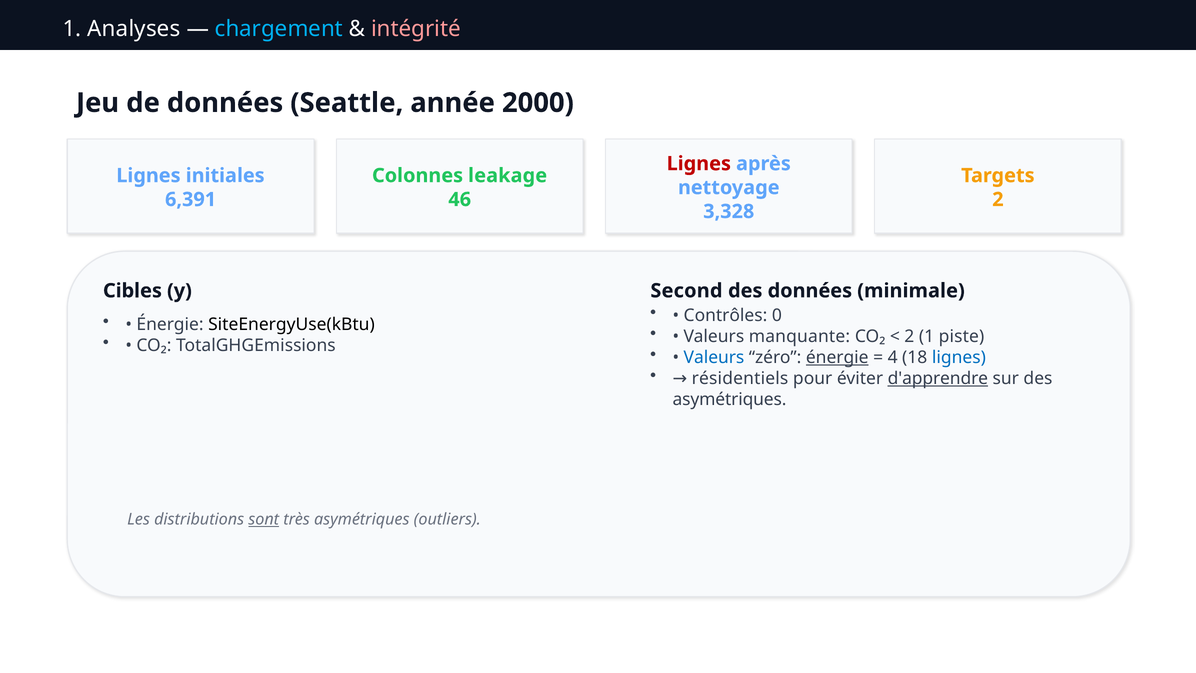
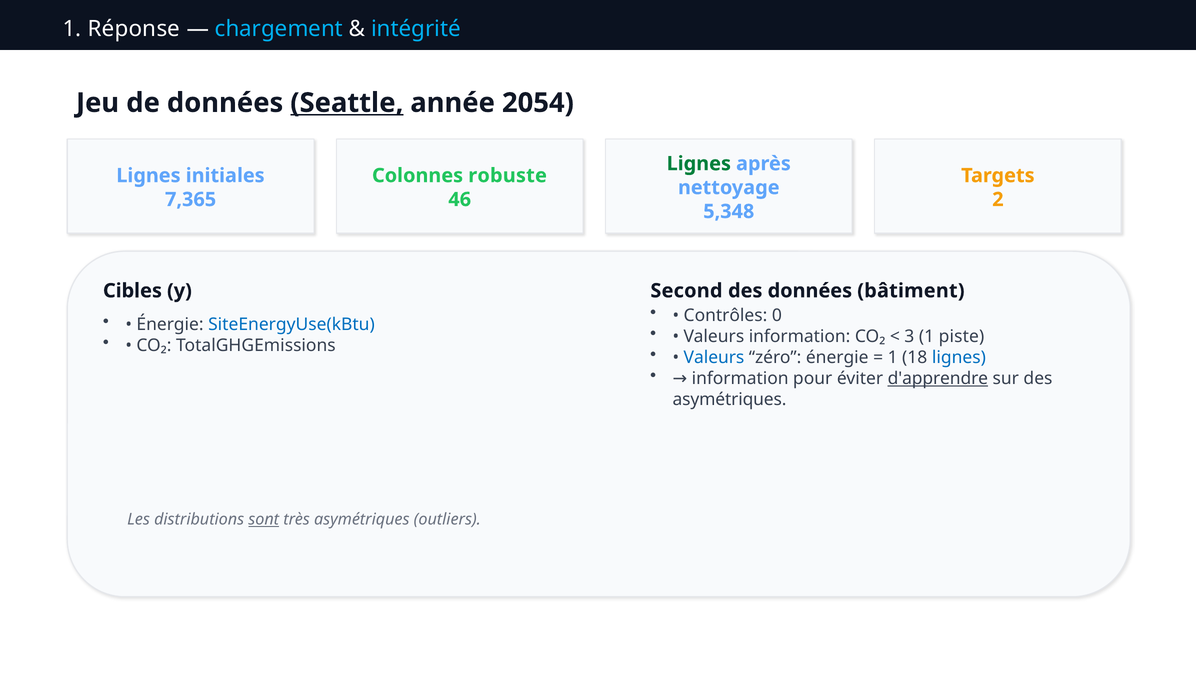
Analyses: Analyses -> Réponse (134, 29)
intégrité colour: pink -> light blue (416, 29)
Seattle underline: none -> present (347, 103)
2000: 2000 -> 2054 (538, 103)
Lignes colour: red -> green (699, 164)
leakage: leakage -> robuste (508, 176)
6,391: 6,391 -> 7,365 (191, 199)
3,328: 3,328 -> 5,348 (729, 211)
minimale: minimale -> bâtiment (911, 291)
SiteEnergyUse(kBtu colour: black -> blue (291, 324)
Valeurs manquante: manquante -> information (800, 336)
2: 2 -> 3 (909, 336)
énergie underline: present -> none (837, 357)
4: 4 -> 1 (893, 357)
résidentiels: résidentiels -> information (740, 378)
